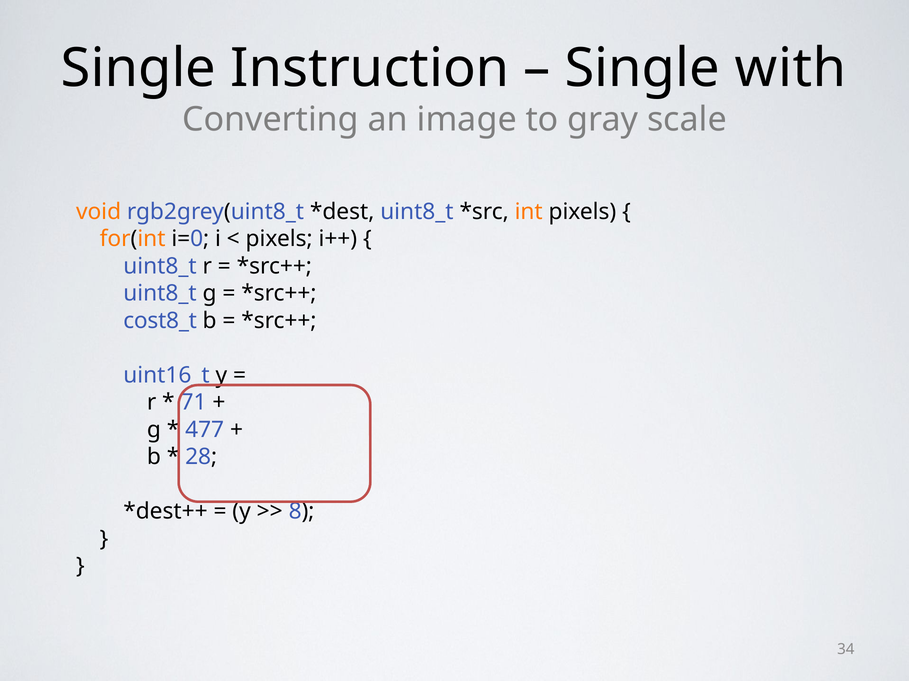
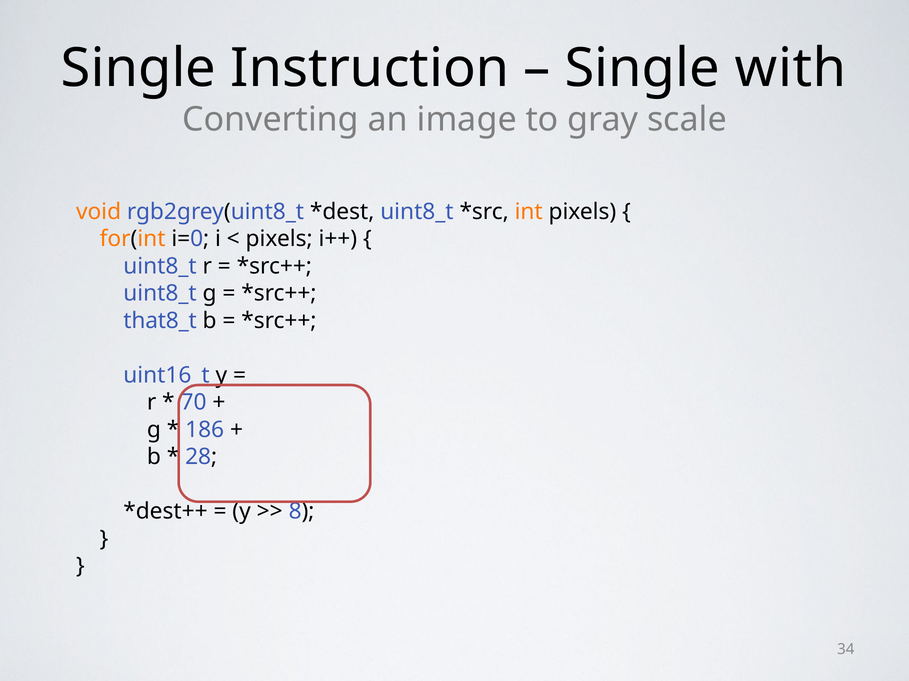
cost8_t: cost8_t -> that8_t (160, 321)
71: 71 -> 70 (194, 403)
477: 477 -> 186 (205, 430)
